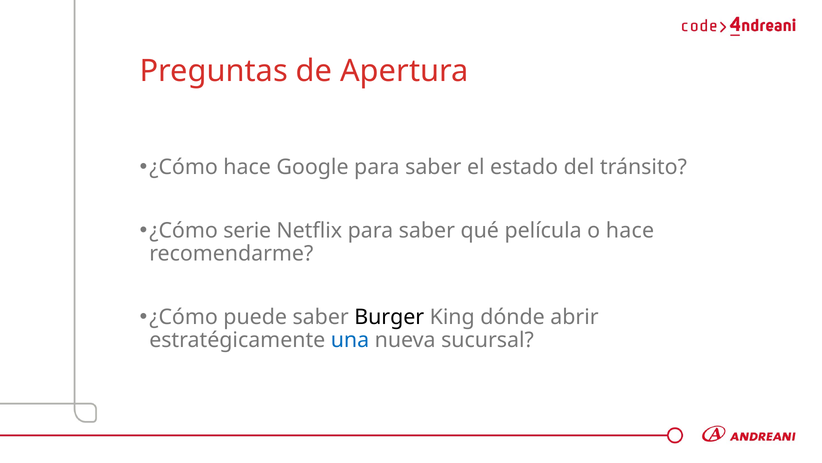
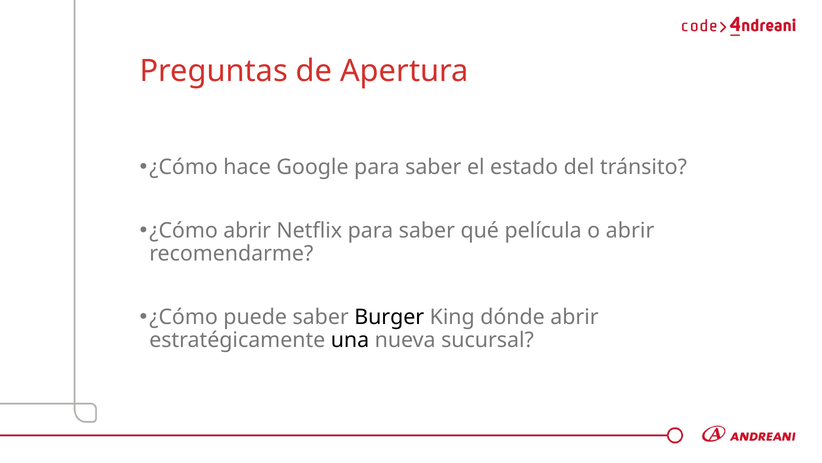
¿Cómo serie: serie -> abrir (247, 230)
o hace: hace -> abrir (630, 230)
una colour: blue -> black (350, 340)
